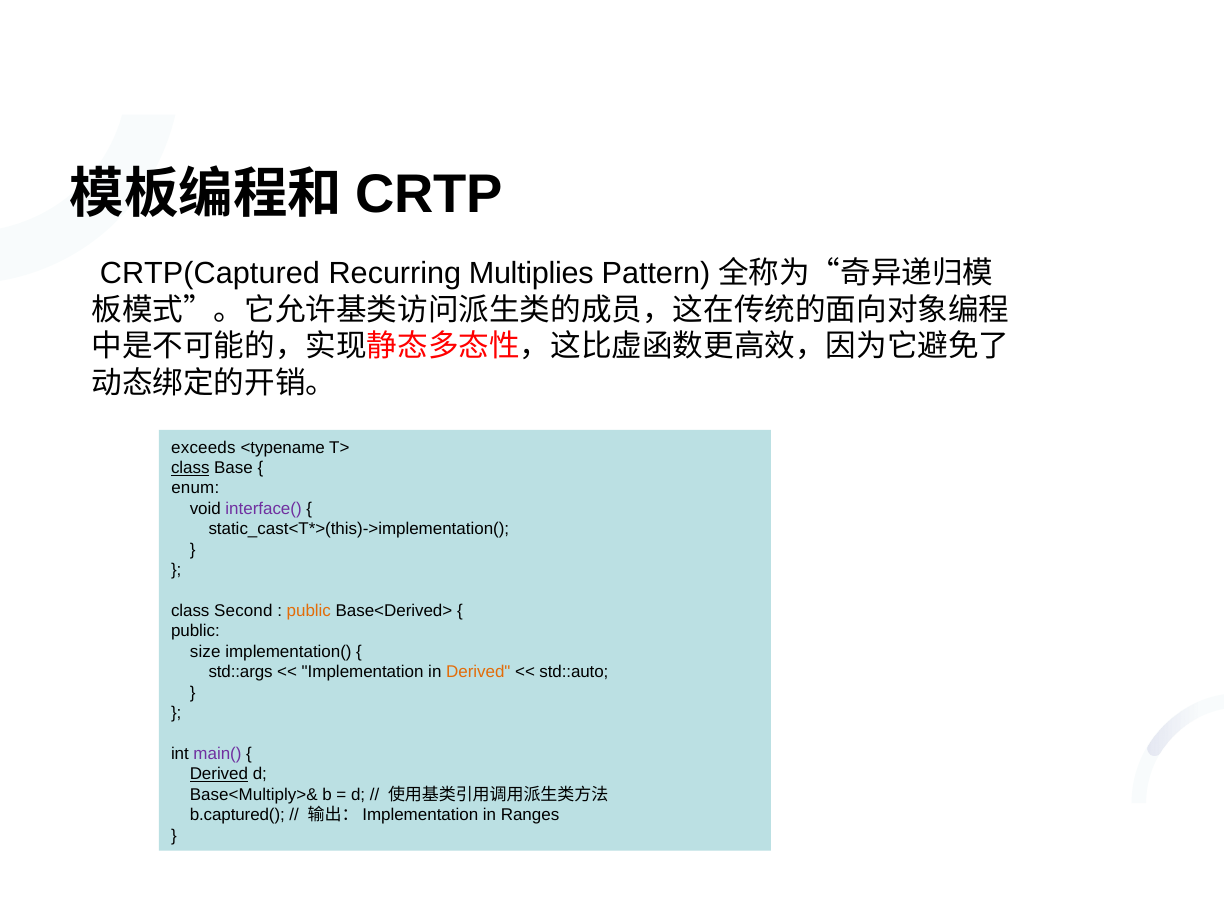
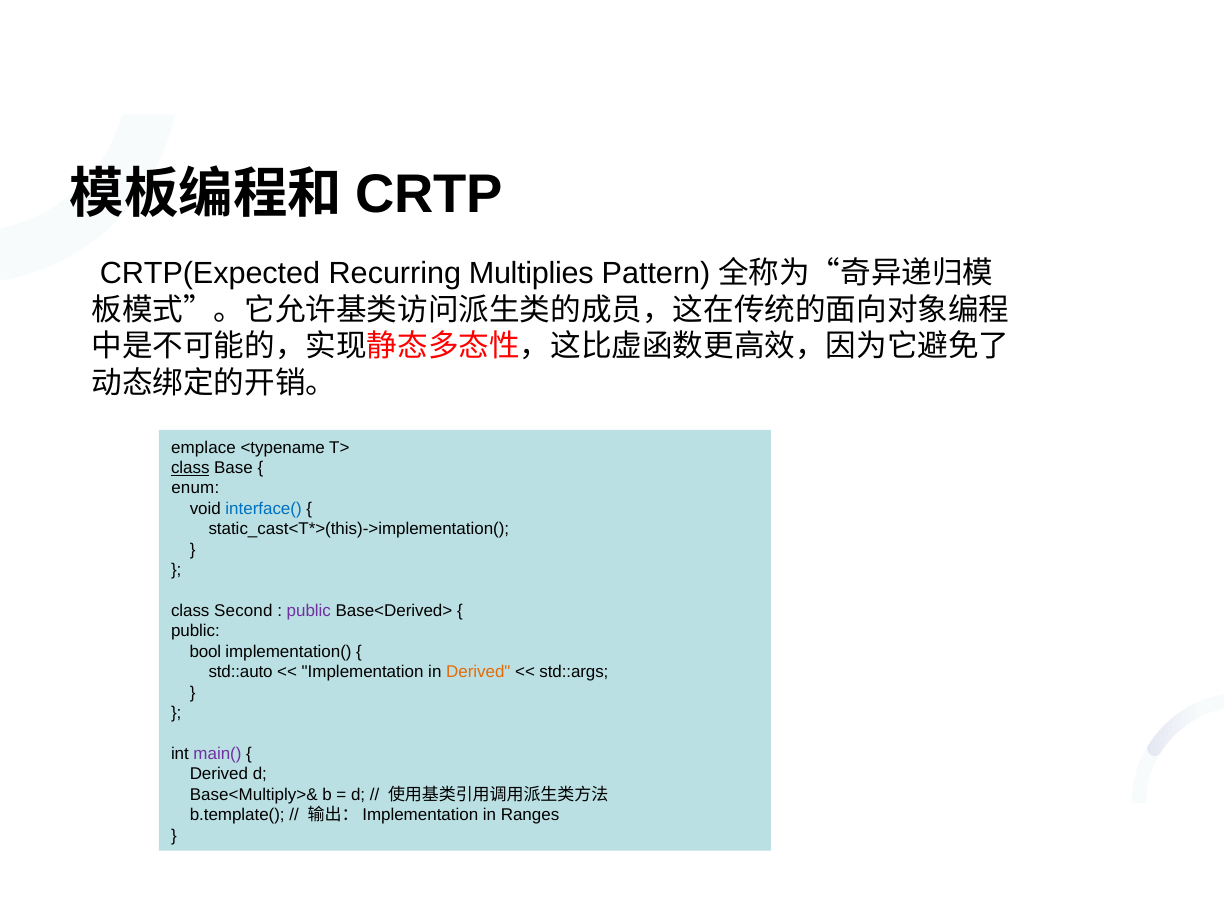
CRTP(Captured: CRTP(Captured -> CRTP(Expected (210, 273)
exceeds: exceeds -> emplace (203, 447)
interface( colour: purple -> blue (264, 509)
public colour: orange -> purple (309, 611)
size: size -> bool (205, 652)
std::args: std::args -> std::auto (241, 672)
std::auto: std::auto -> std::args (574, 672)
Derived underline: present -> none (219, 774)
b.captured(: b.captured( -> b.template( (237, 815)
